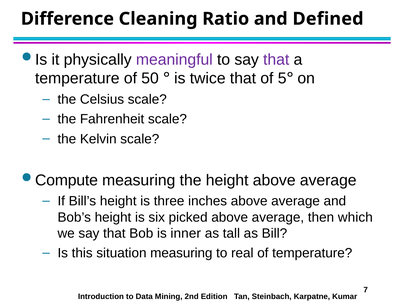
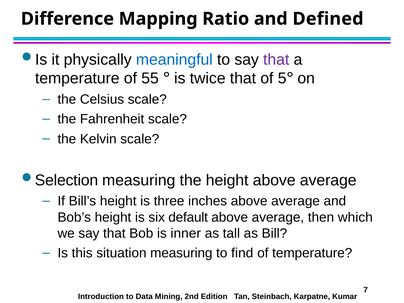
Cleaning: Cleaning -> Mapping (158, 19)
meaningful colour: purple -> blue (174, 60)
50: 50 -> 55 (150, 78)
Compute: Compute -> Selection (66, 180)
picked: picked -> default (188, 217)
real: real -> find (242, 253)
